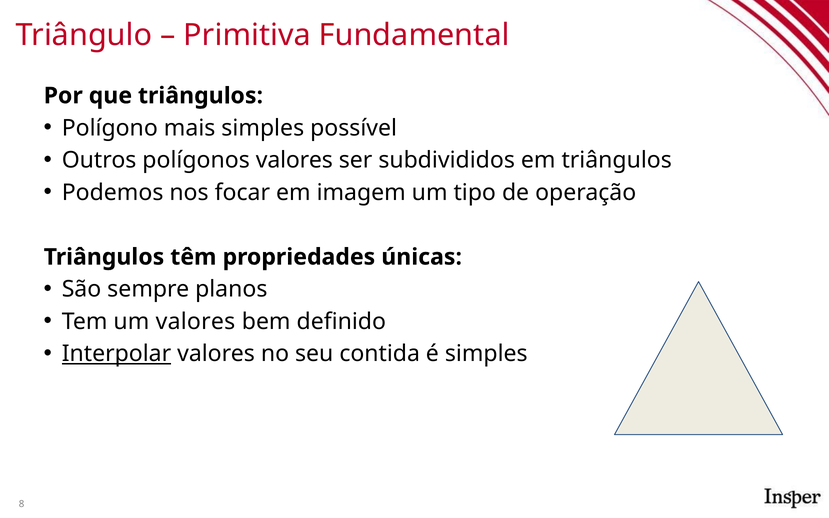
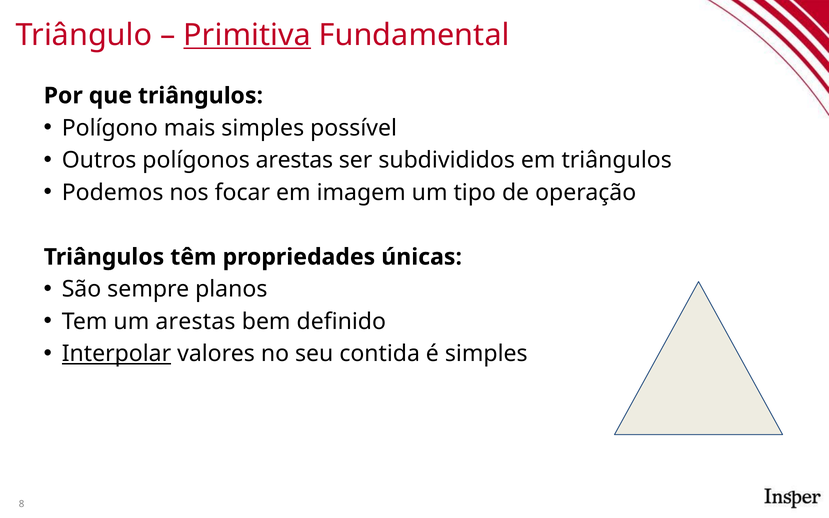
Primitiva underline: none -> present (247, 35)
polígonos valores: valores -> arestas (294, 160)
um valores: valores -> arestas (195, 322)
